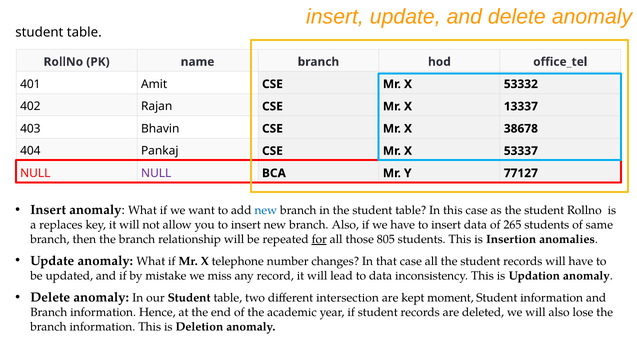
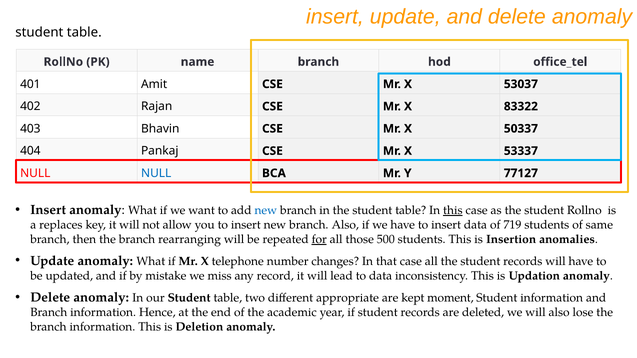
53332: 53332 -> 53037 (521, 84)
13337: 13337 -> 83322 (521, 106)
38678: 38678 -> 50337 (521, 129)
NULL colour: purple -> blue (156, 173)
this underline: none -> present (453, 211)
265: 265 -> 719 (512, 225)
relationship: relationship -> rearranging (190, 239)
805: 805 -> 500 (386, 239)
intersection: intersection -> appropriate (348, 298)
